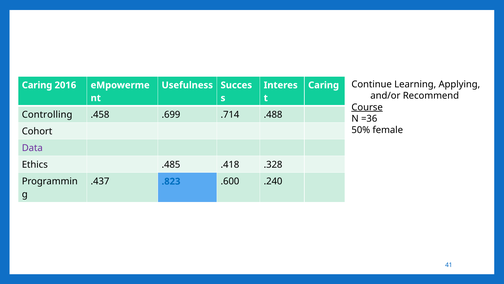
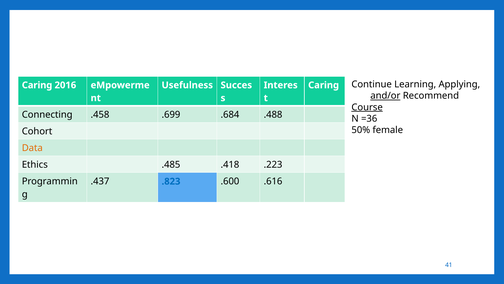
and/or underline: none -> present (385, 96)
Controlling: Controlling -> Connecting (47, 115)
.714: .714 -> .684 (230, 115)
Data colour: purple -> orange (32, 148)
.328: .328 -> .223 (273, 164)
.240: .240 -> .616 (273, 181)
